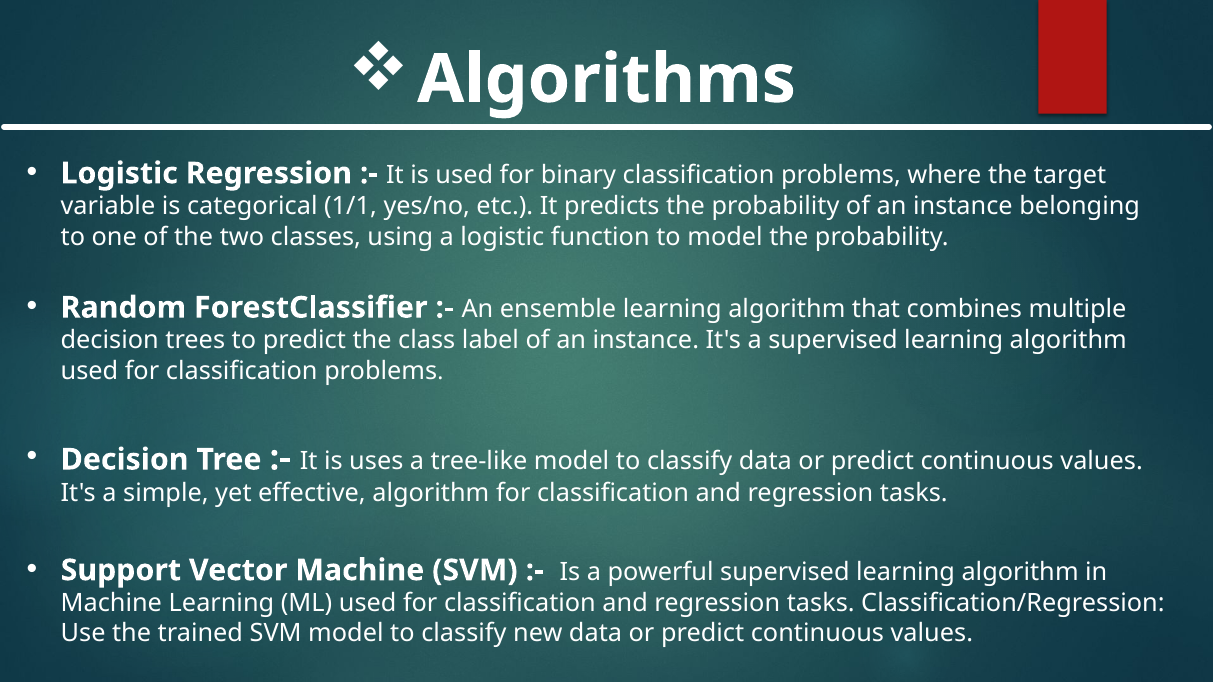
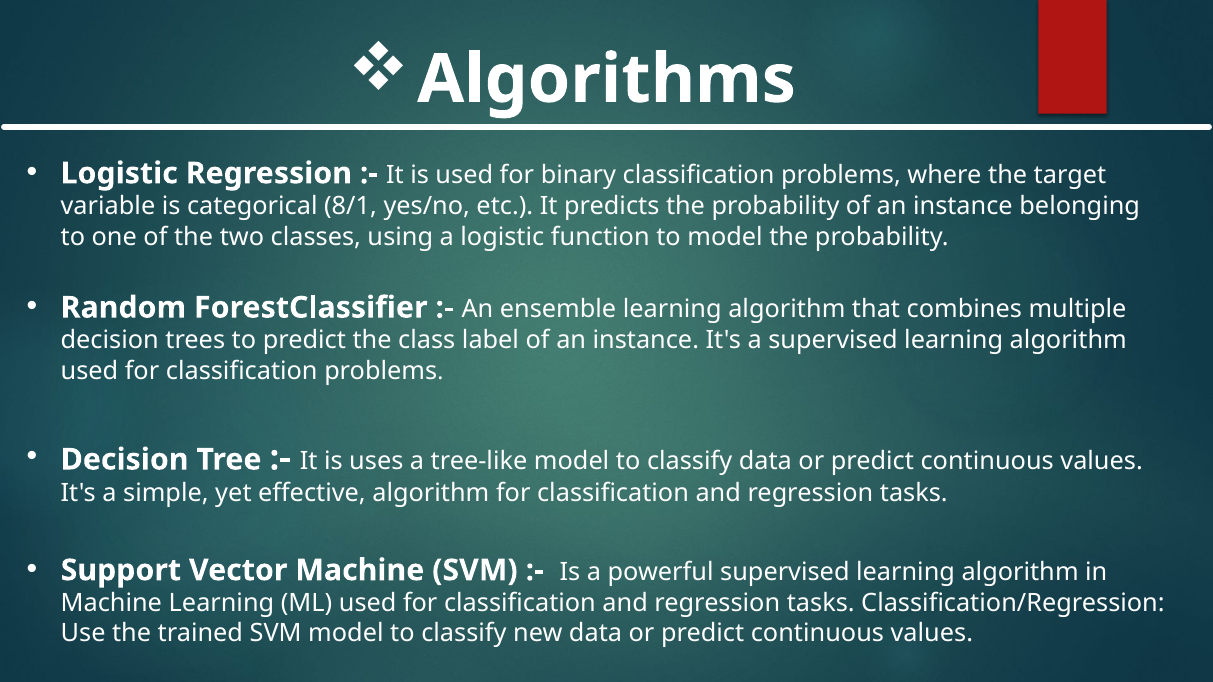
1/1: 1/1 -> 8/1 (350, 206)
